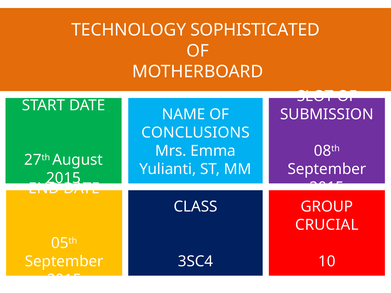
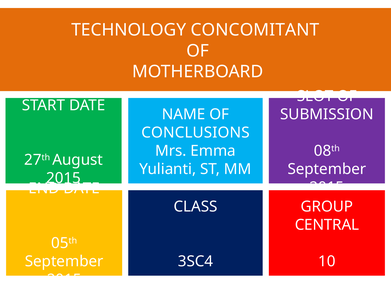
SOPHISTICATED: SOPHISTICATED -> CONCOMITANT (255, 30)
CRUCIAL: CRUCIAL -> CENTRAL (327, 225)
